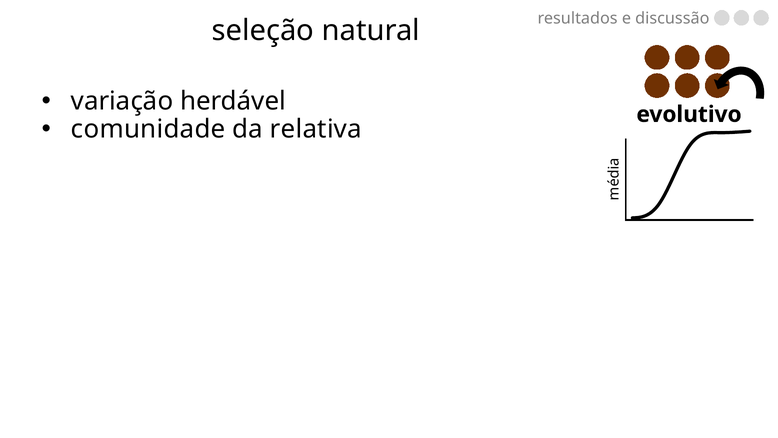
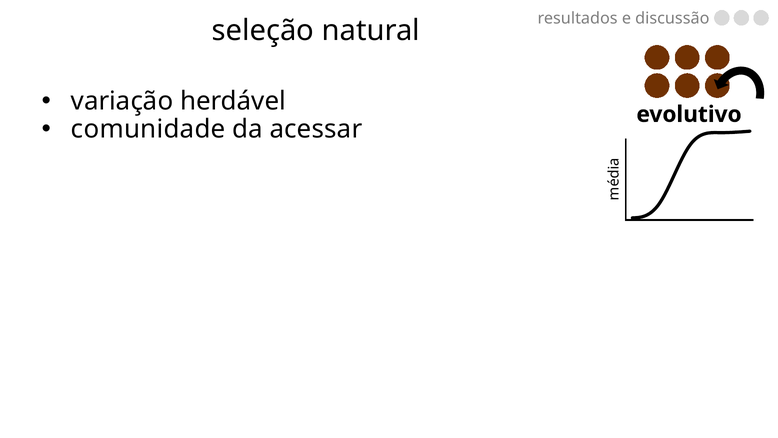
relativa: relativa -> acessar (316, 129)
